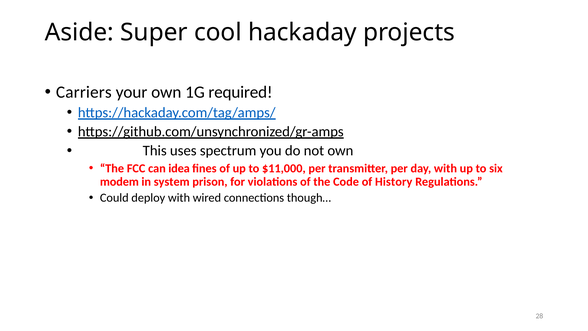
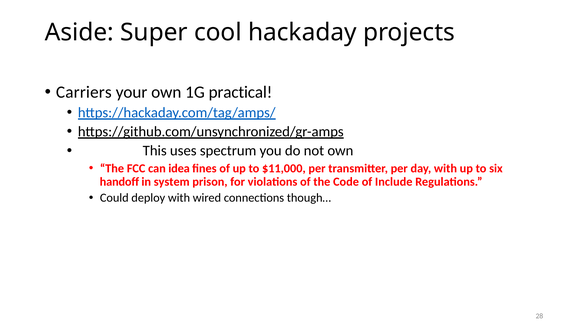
required: required -> practical (240, 92)
modem: modem -> handoff (119, 182)
History: History -> Include (394, 182)
